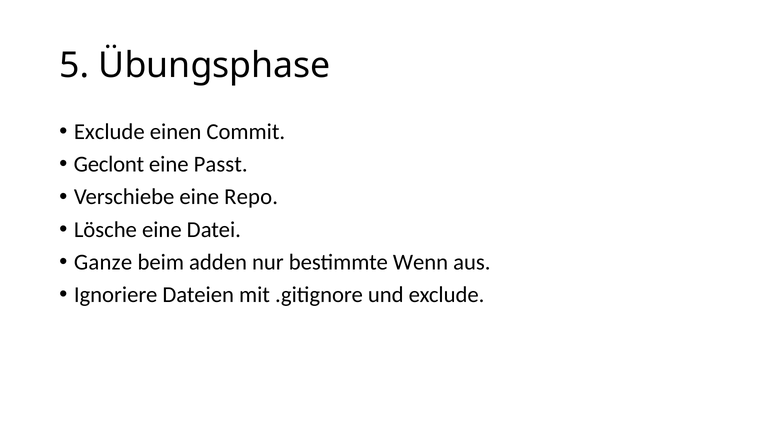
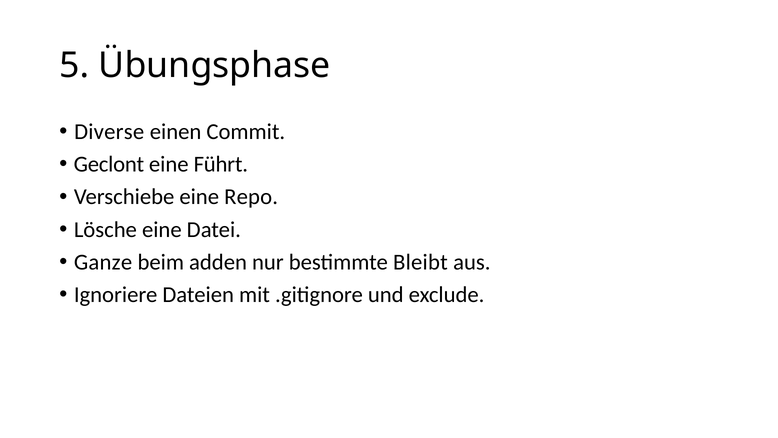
Exclude: Exclude -> Diverse (109, 132)
Passt: Passt -> Führt (221, 164)
Wenn: Wenn -> Bleibt (420, 262)
